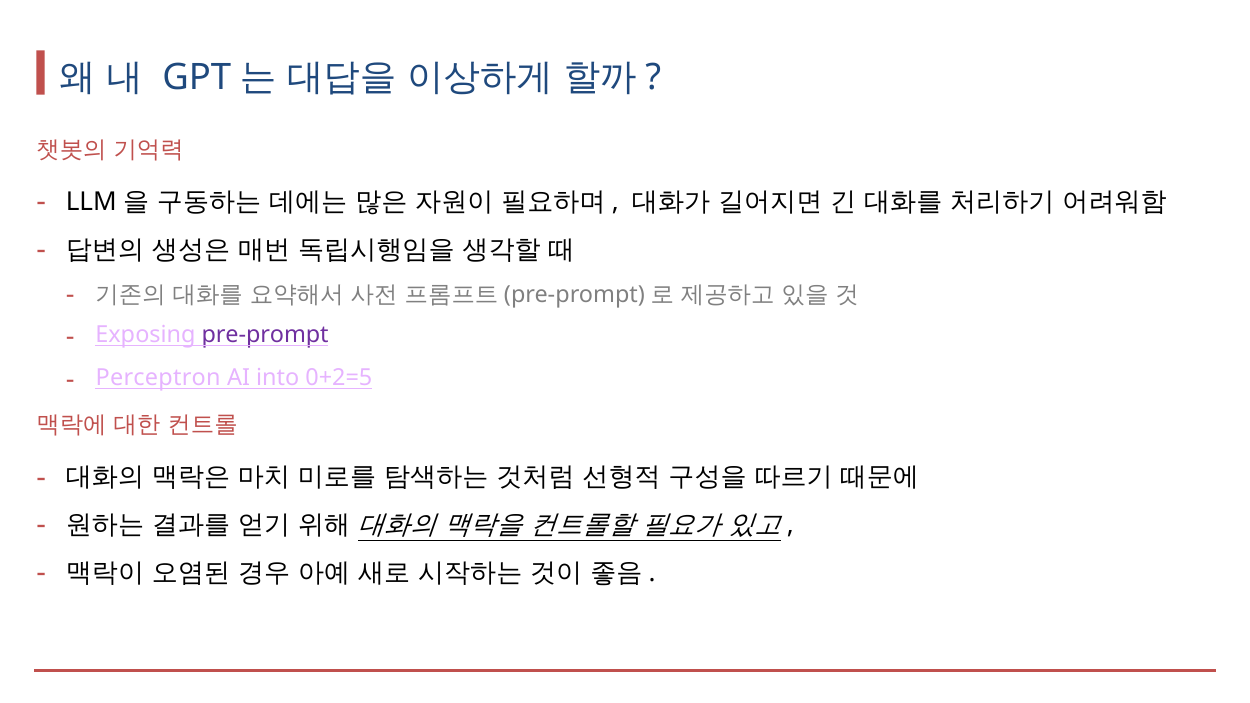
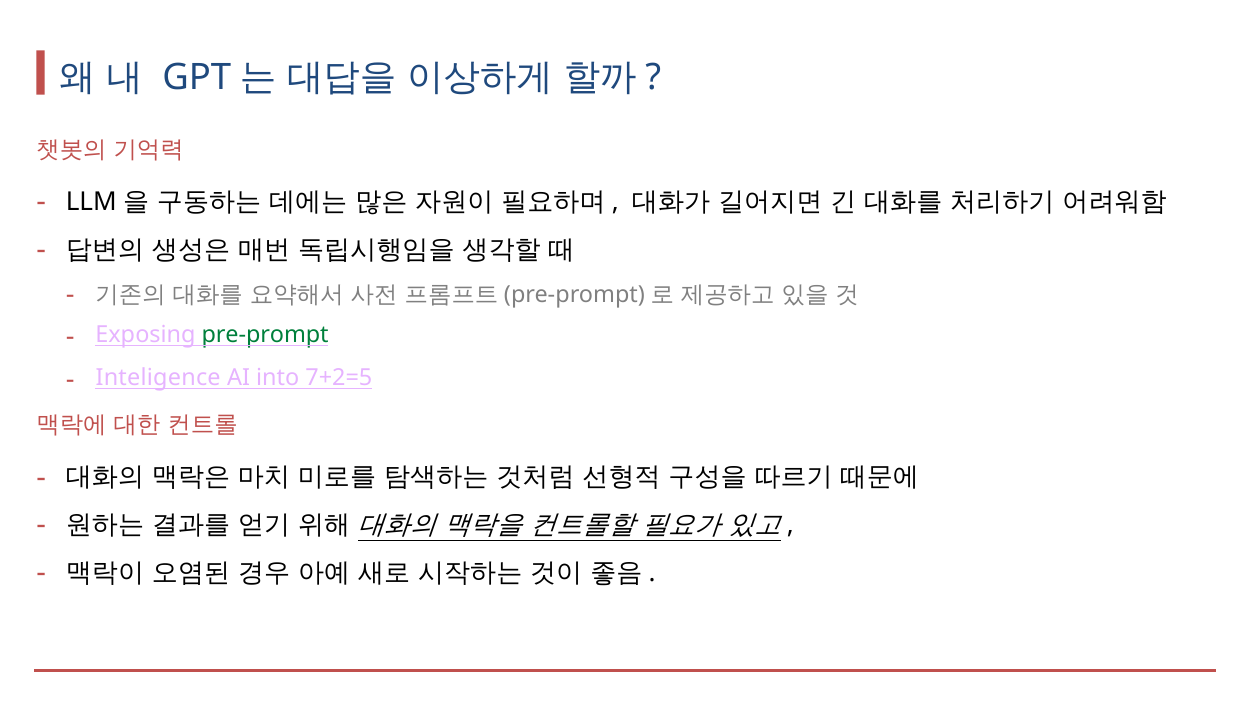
pre-prompt colour: purple -> green (265, 335)
Perceptron: Perceptron -> Inteligence (158, 378)
0+2=5: 0+2=5 -> 7+2=5 (339, 378)
